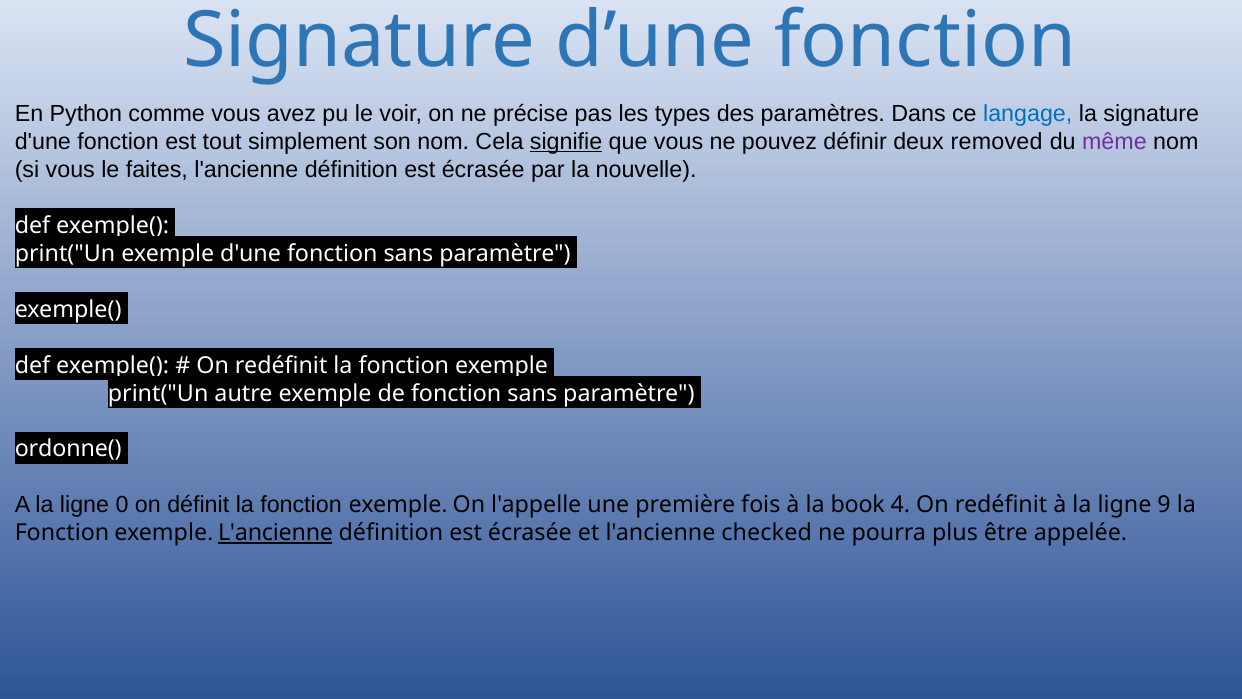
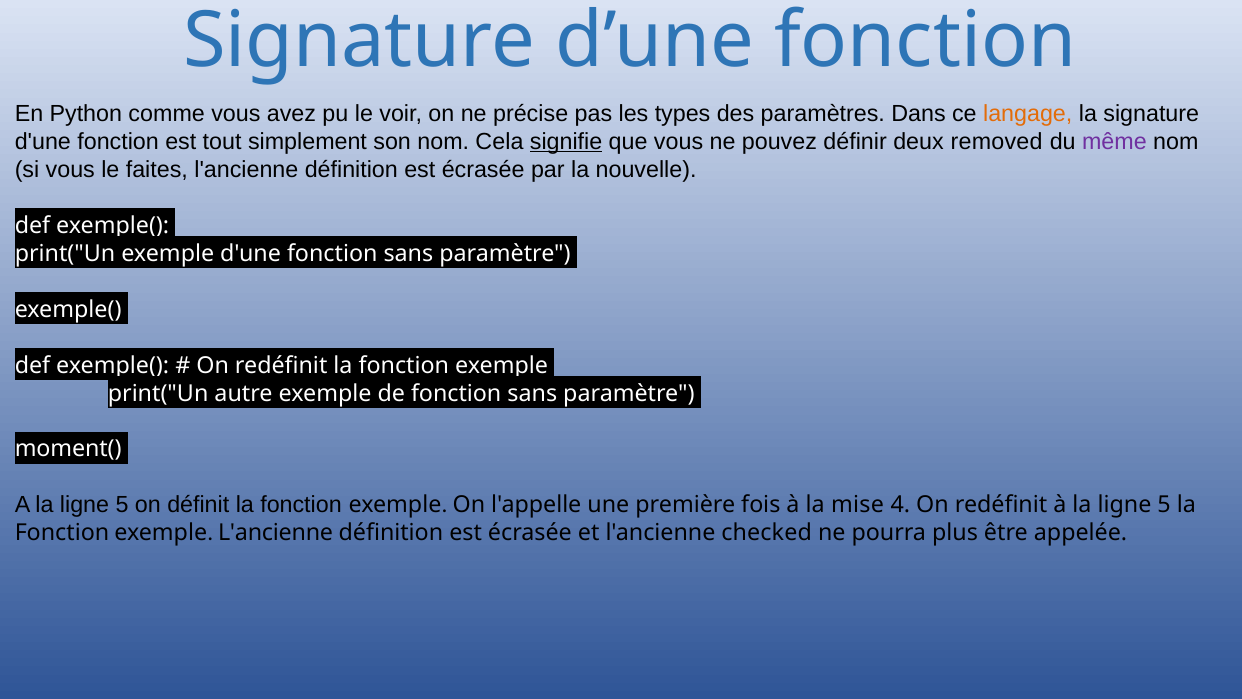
langage colour: blue -> orange (1028, 114)
ordonne(: ordonne( -> moment( (68, 449)
A la ligne 0: 0 -> 5 (122, 505)
book: book -> mise (858, 505)
à la ligne 9: 9 -> 5 (1164, 505)
L'ancienne underline: present -> none (276, 533)
